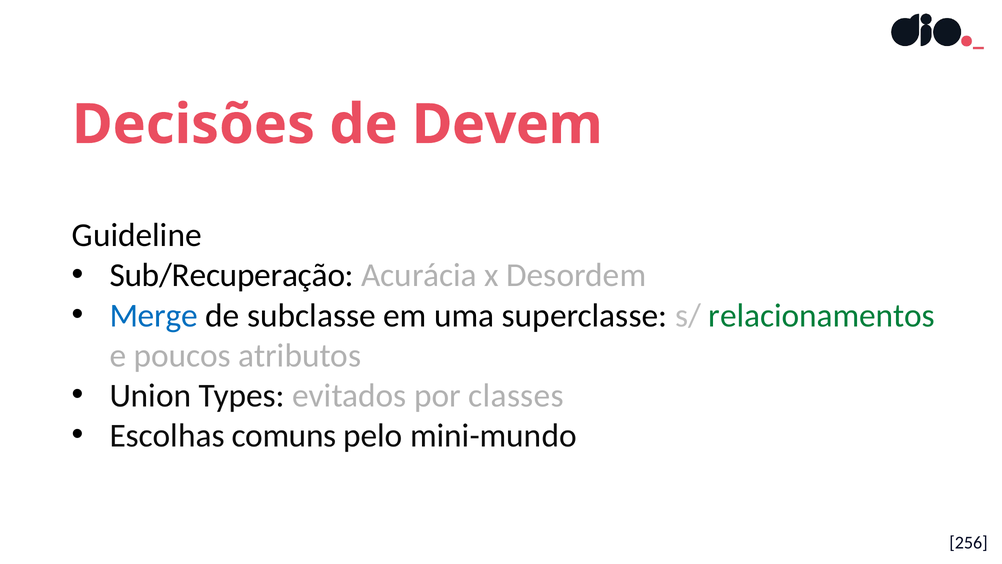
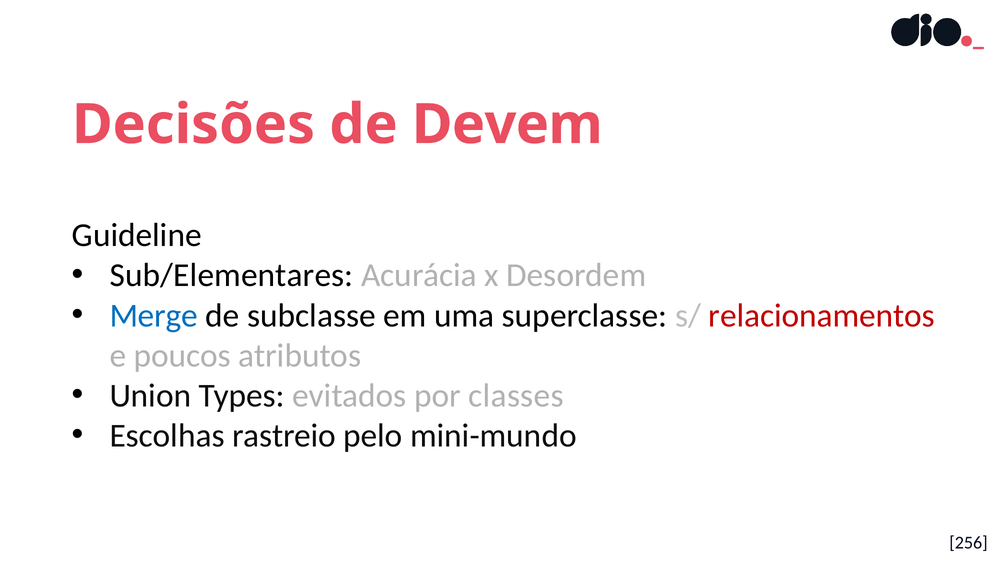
Sub/Recuperação: Sub/Recuperação -> Sub/Elementares (232, 275)
relacionamentos colour: green -> red (822, 315)
comuns: comuns -> rastreio (284, 436)
